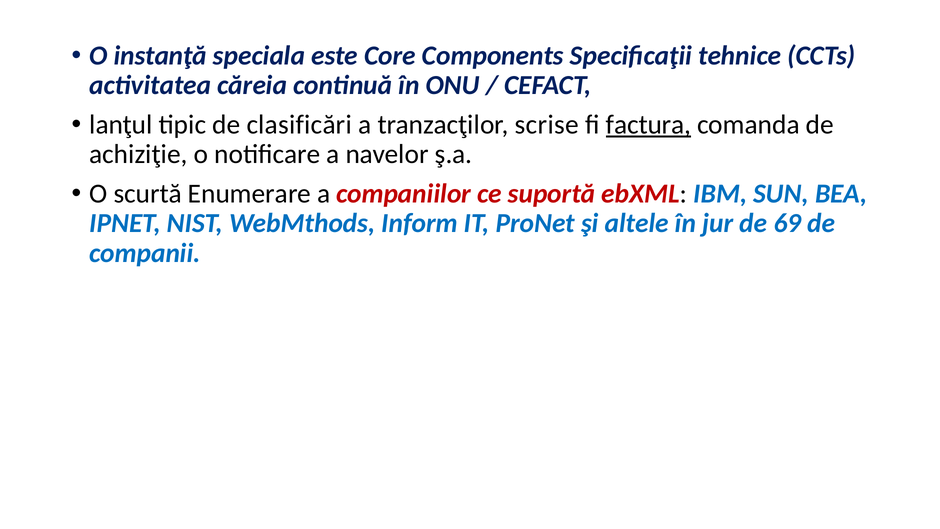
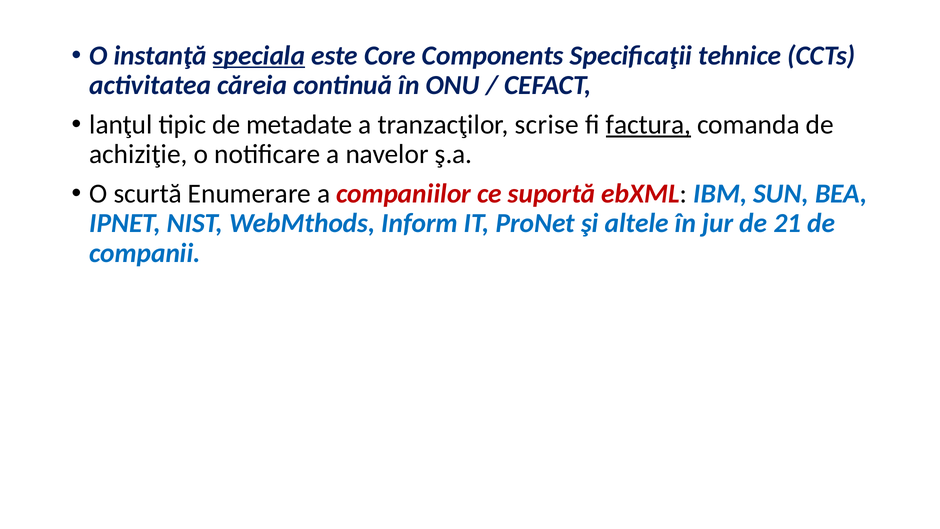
speciala underline: none -> present (259, 56)
clasificări: clasificări -> metadate (299, 125)
69: 69 -> 21 (787, 223)
